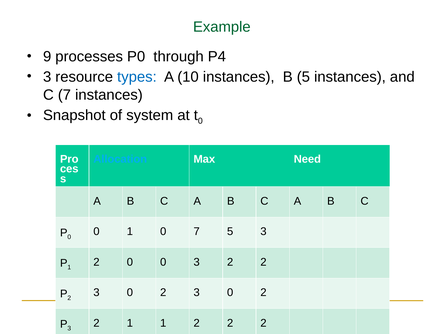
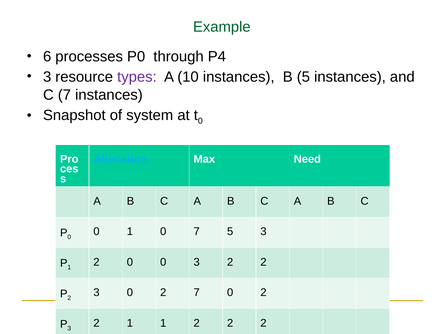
9: 9 -> 6 (47, 57)
types colour: blue -> purple (137, 77)
0 2 3: 3 -> 7 (197, 292)
